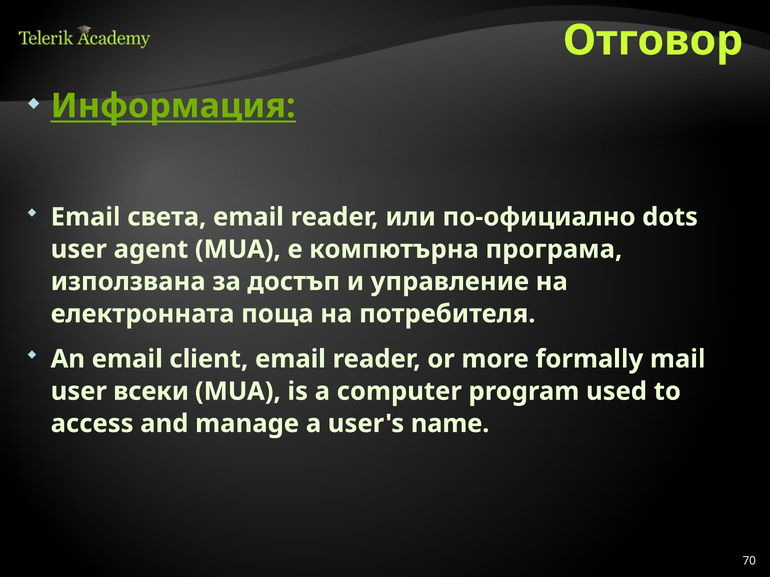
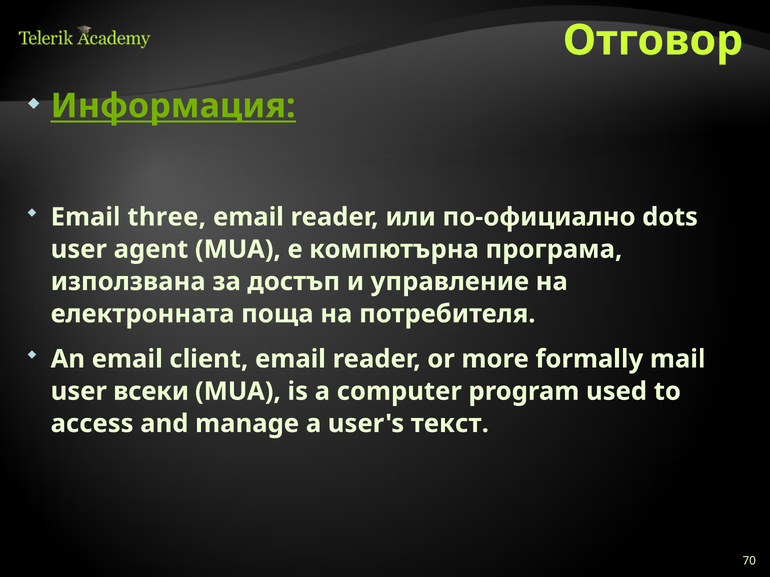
света: света -> three (167, 217)
name: name -> текст (450, 424)
